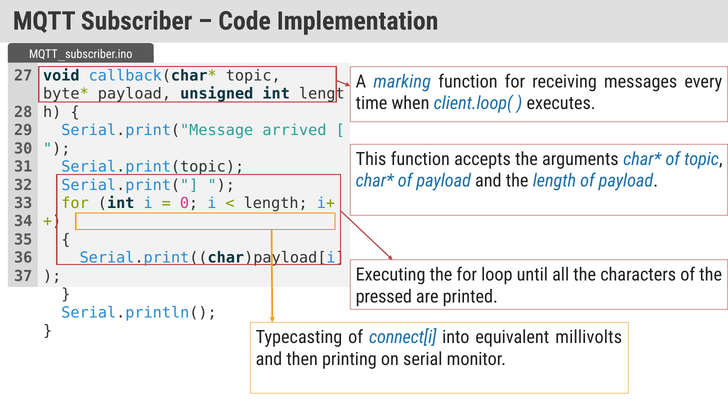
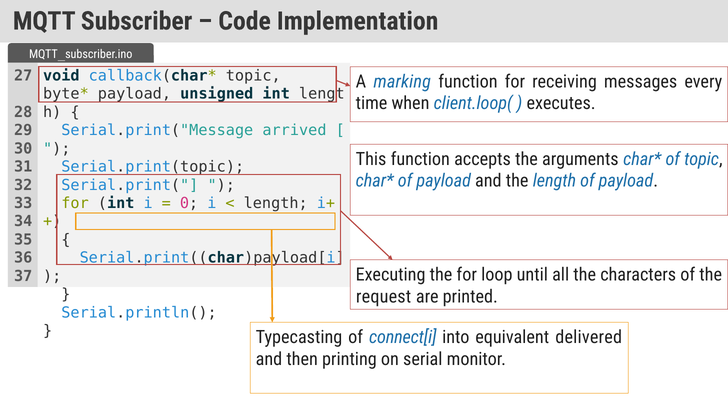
pressed: pressed -> request (384, 296)
millivolts: millivolts -> delivered (589, 337)
